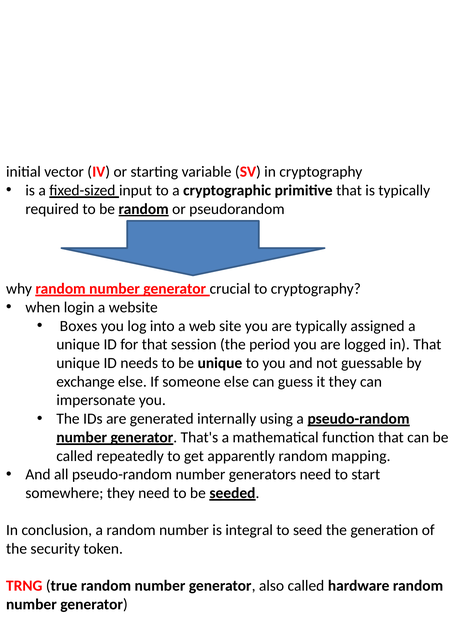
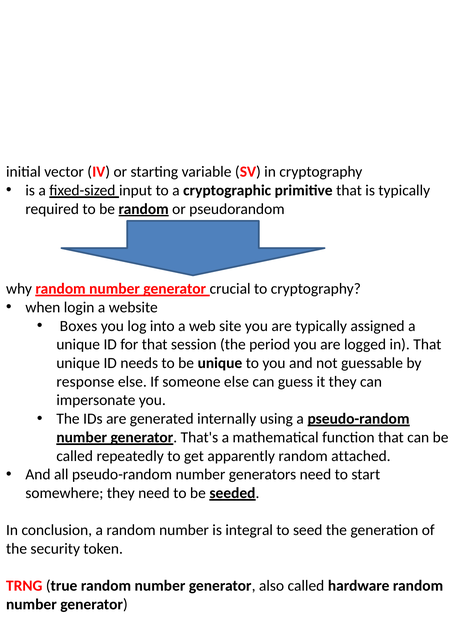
exchange: exchange -> response (85, 381)
mapping: mapping -> attached (361, 456)
